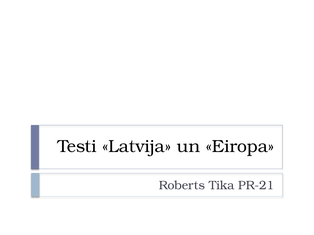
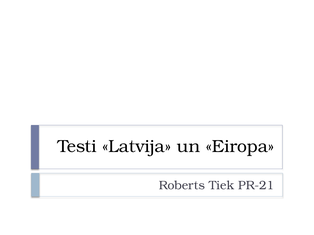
Tika: Tika -> Tiek (222, 186)
